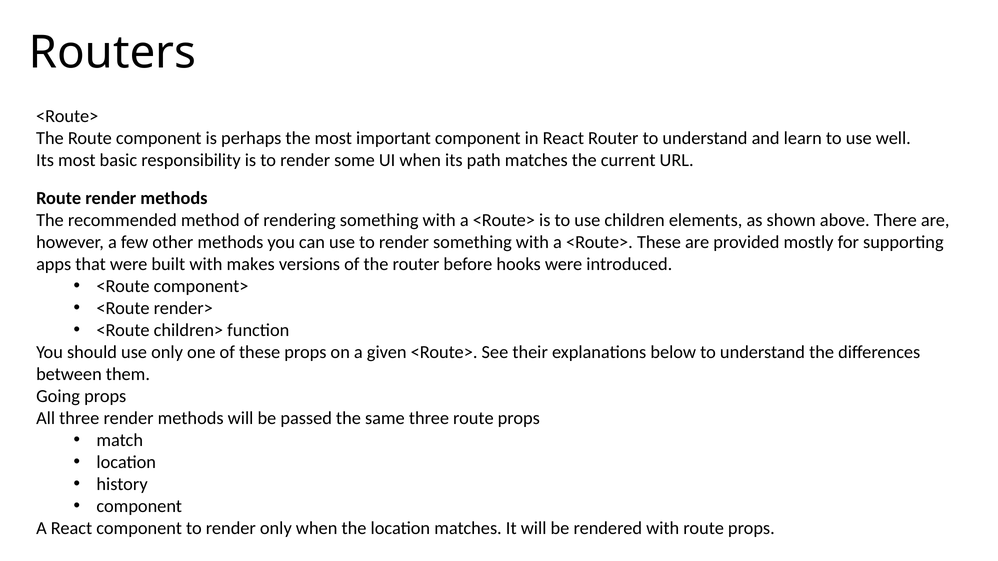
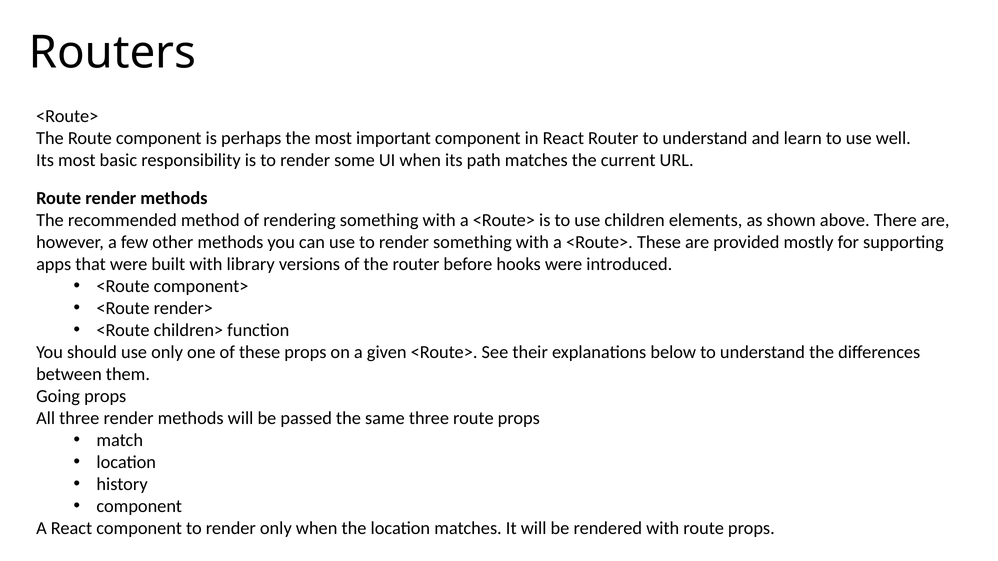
makes: makes -> library (251, 264)
